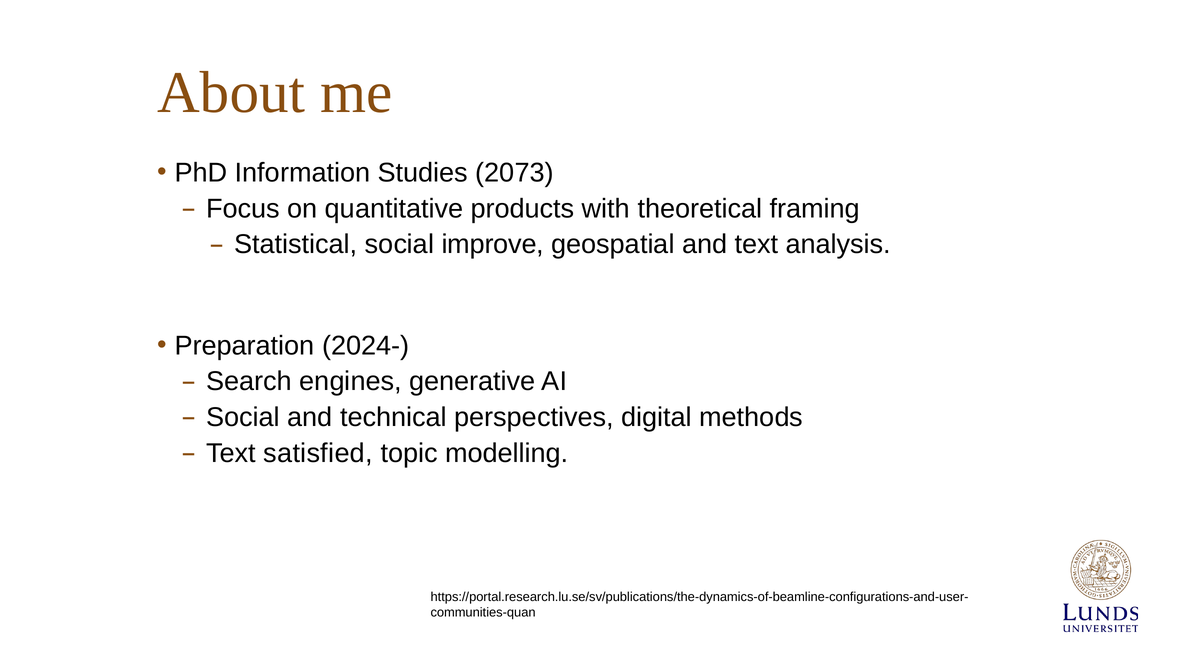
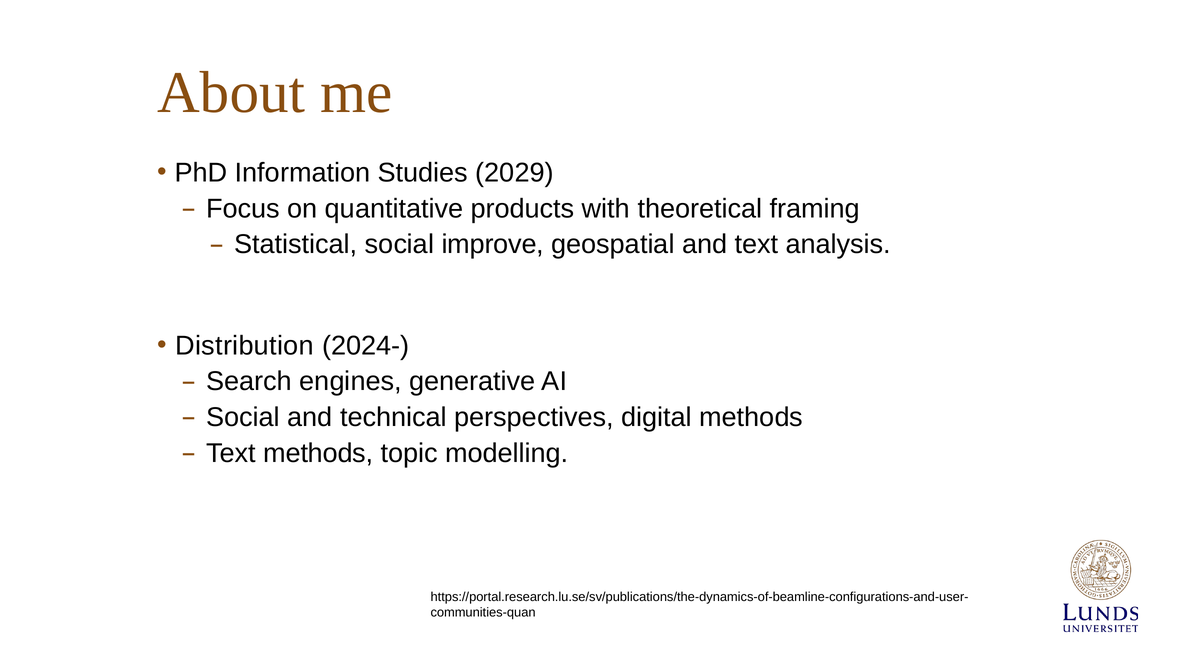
2073: 2073 -> 2029 (515, 173)
Preparation: Preparation -> Distribution (245, 346)
Text satisfied: satisfied -> methods (318, 453)
